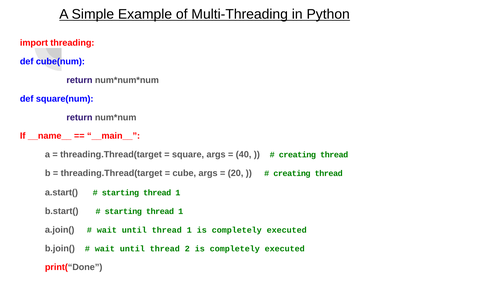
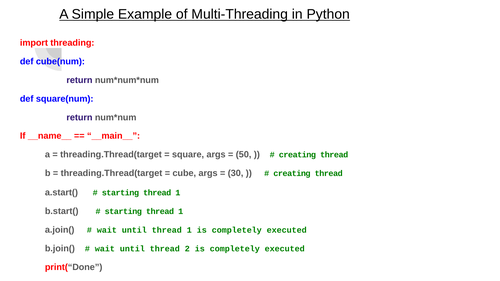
40: 40 -> 50 (244, 155)
20: 20 -> 30 (236, 173)
